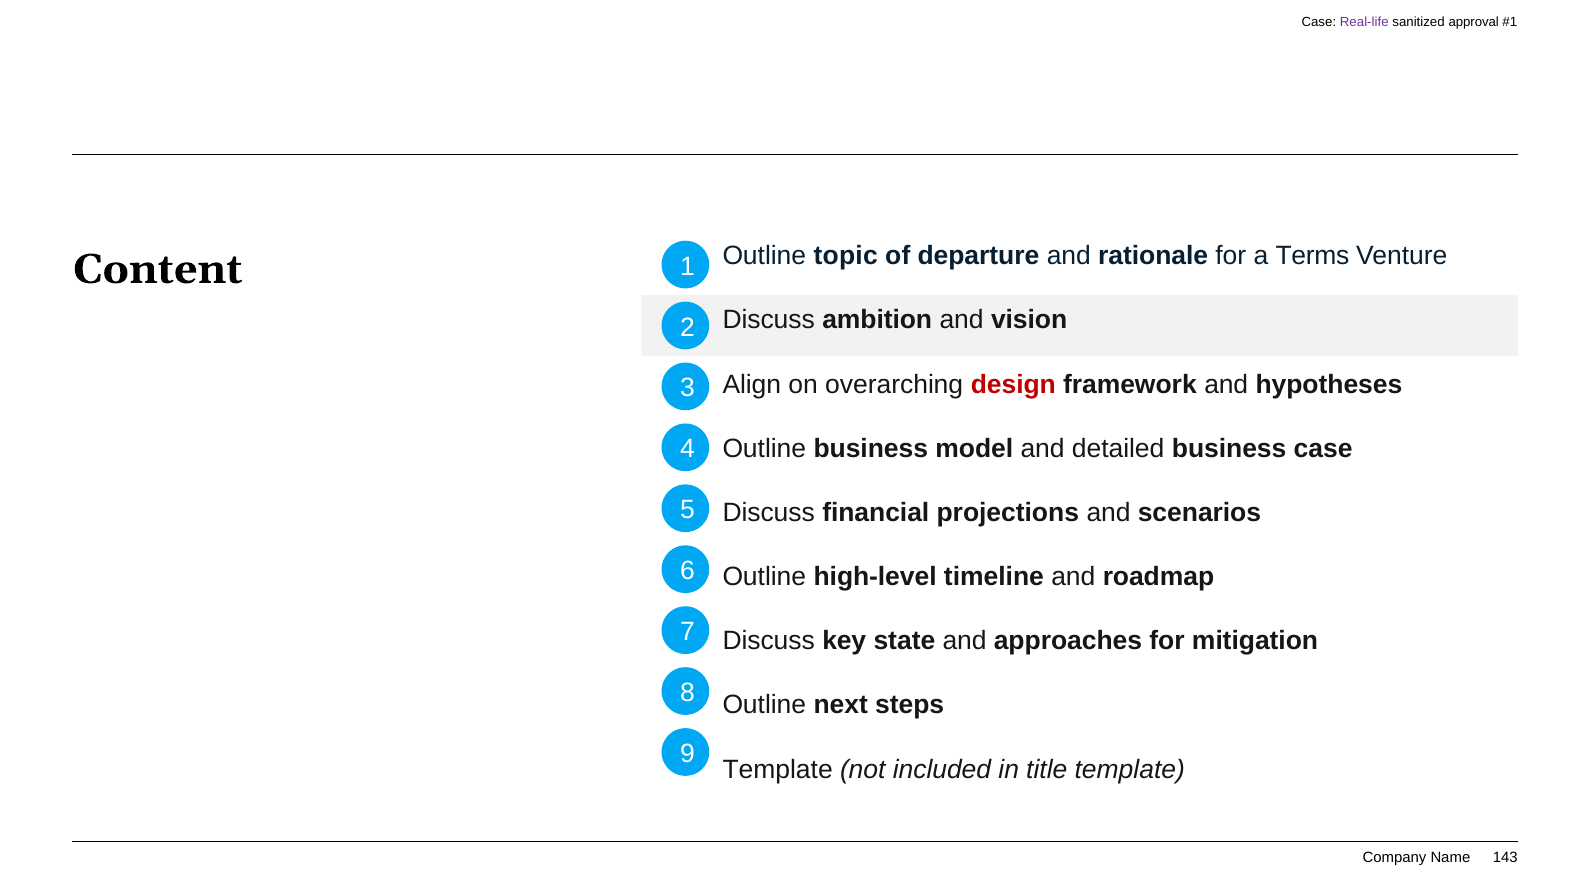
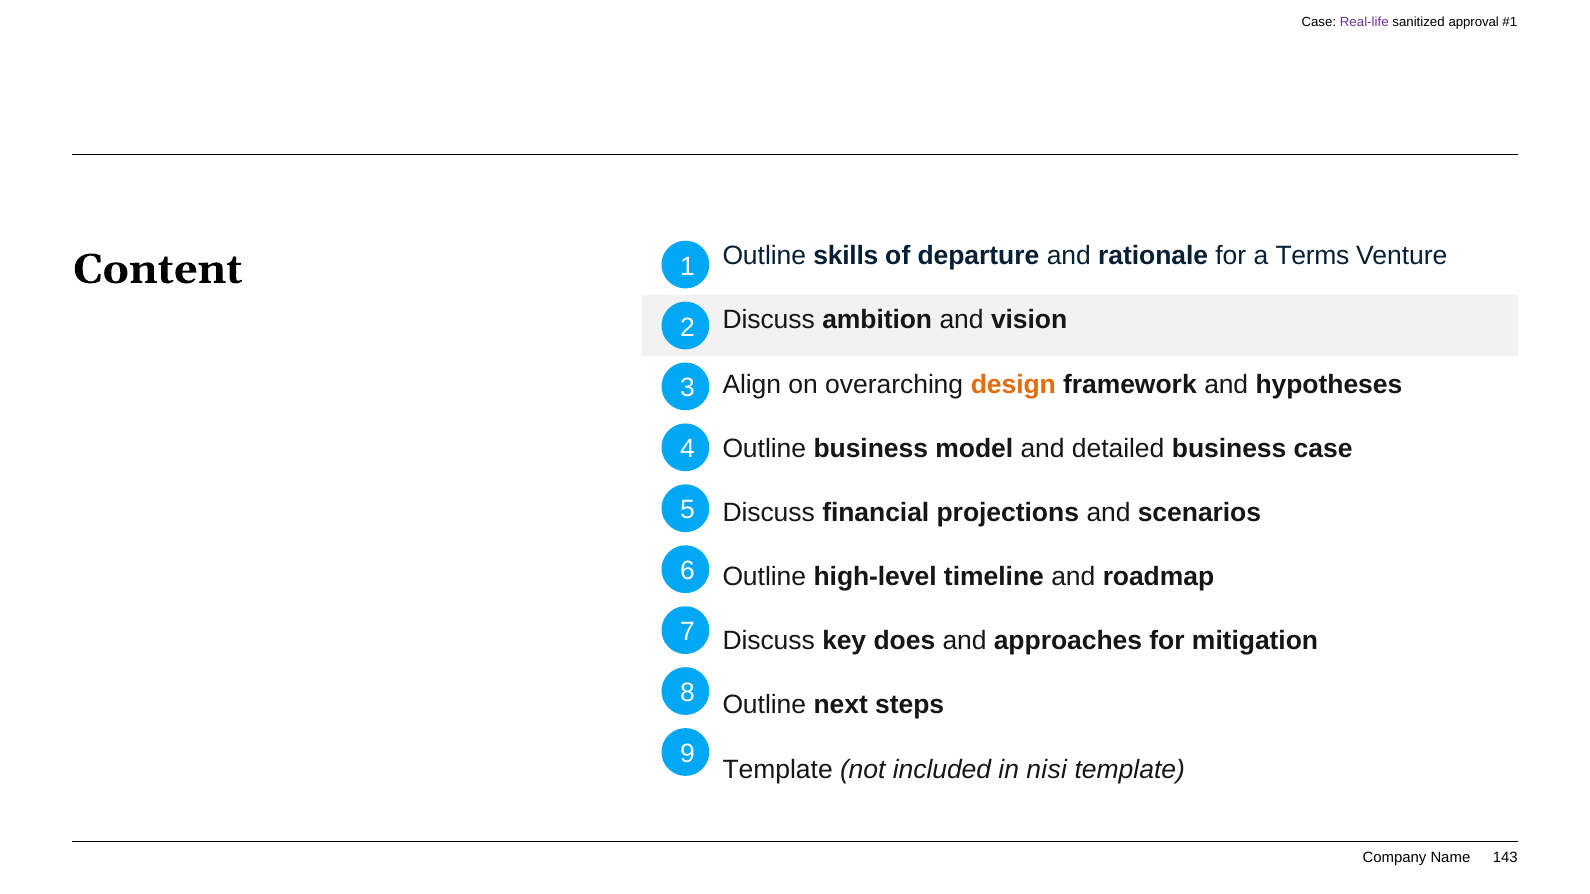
topic: topic -> skills (846, 256)
design colour: red -> orange (1013, 385)
state: state -> does (904, 641)
title: title -> nisi (1047, 770)
